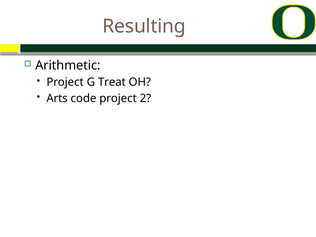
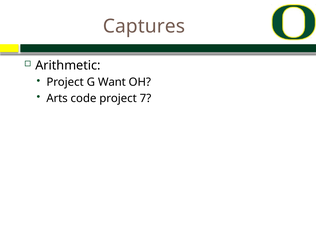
Resulting: Resulting -> Captures (144, 26)
Treat: Treat -> Want (112, 82)
2: 2 -> 7 (145, 98)
